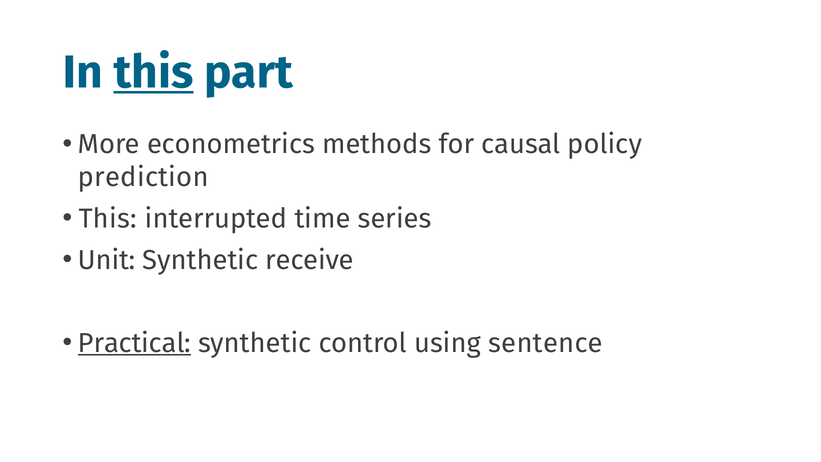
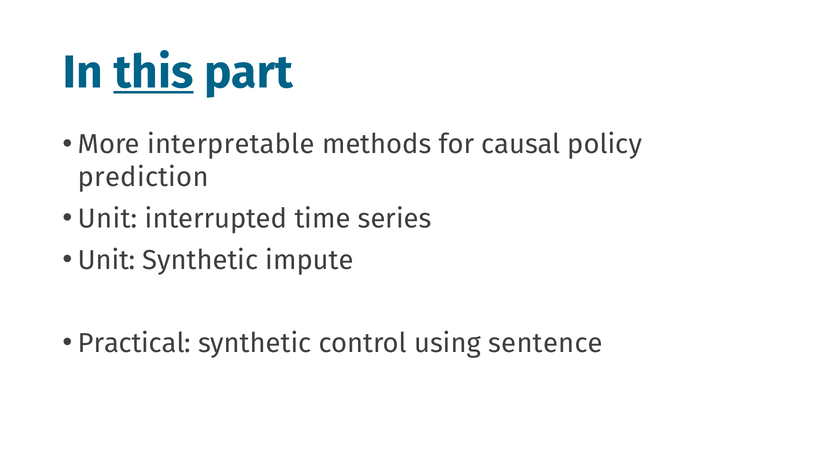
econometrics: econometrics -> interpretable (231, 144)
This: This -> Unit (108, 219)
receive: receive -> impute (310, 260)
Practical underline: present -> none (134, 343)
